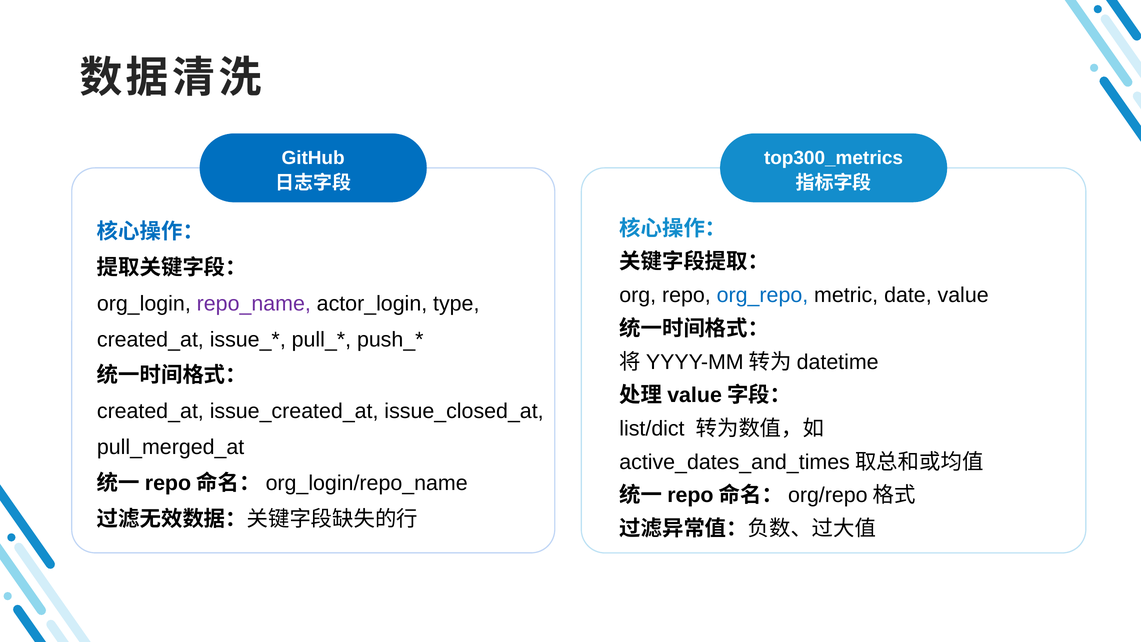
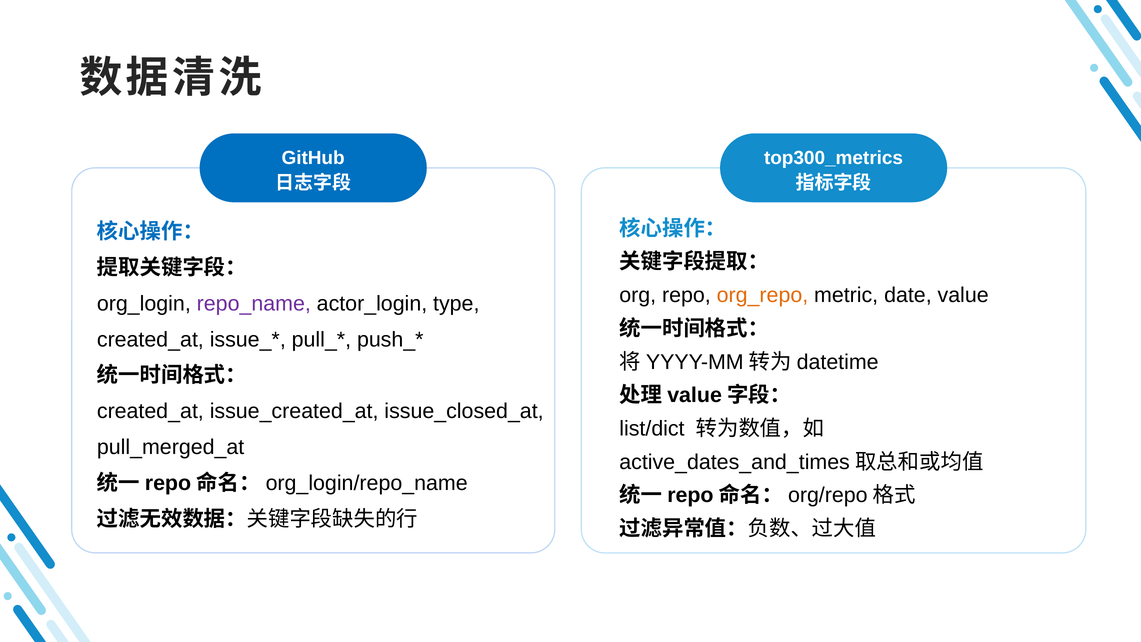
org_repo colour: blue -> orange (762, 295)
